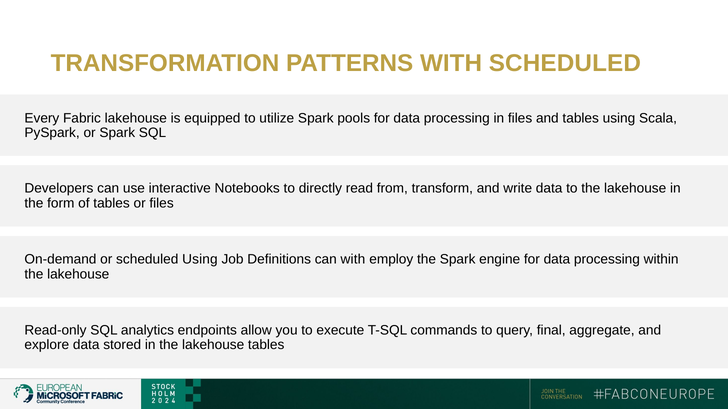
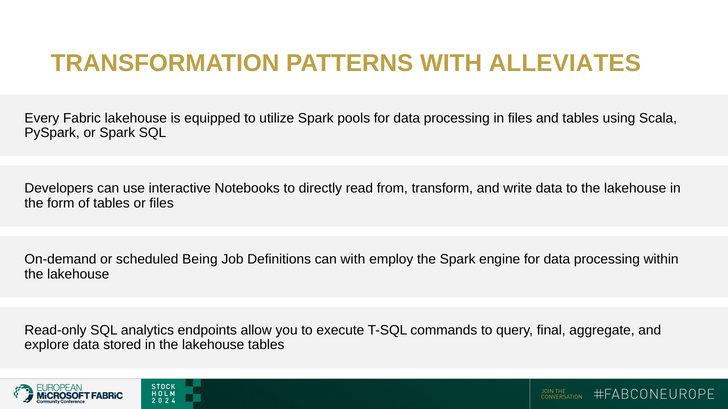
WITH SCHEDULED: SCHEDULED -> ALLEVIATES (565, 63)
scheduled Using: Using -> Being (200, 260)
